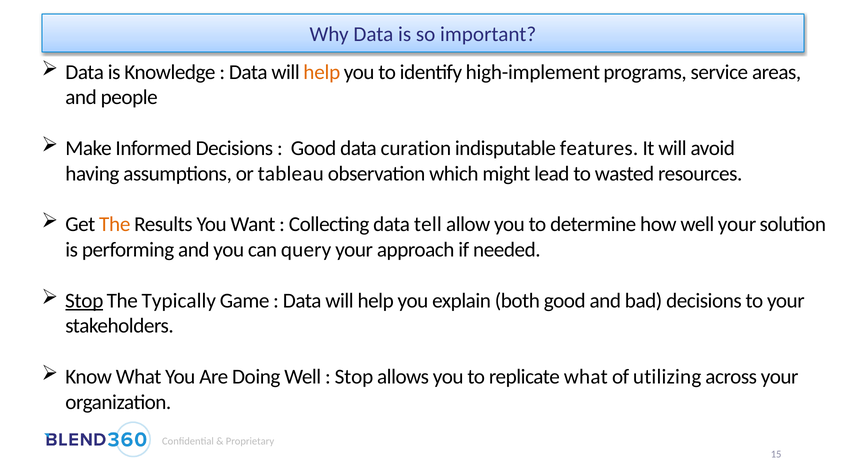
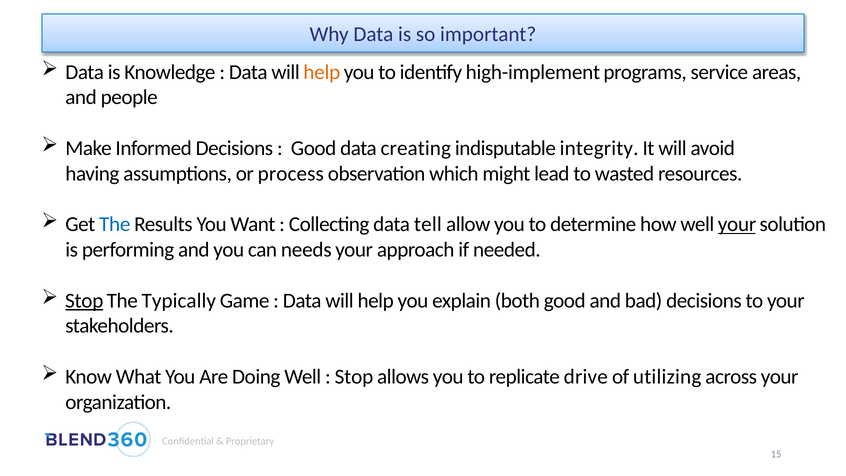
curation: curation -> creating (416, 148)
features: features -> integrity (599, 148)
tableau: tableau -> process (291, 174)
The colour: orange -> blue (115, 224)
your underline: none -> present (737, 224)
query: query -> needs (306, 250)
replicate what: what -> drive (586, 377)
